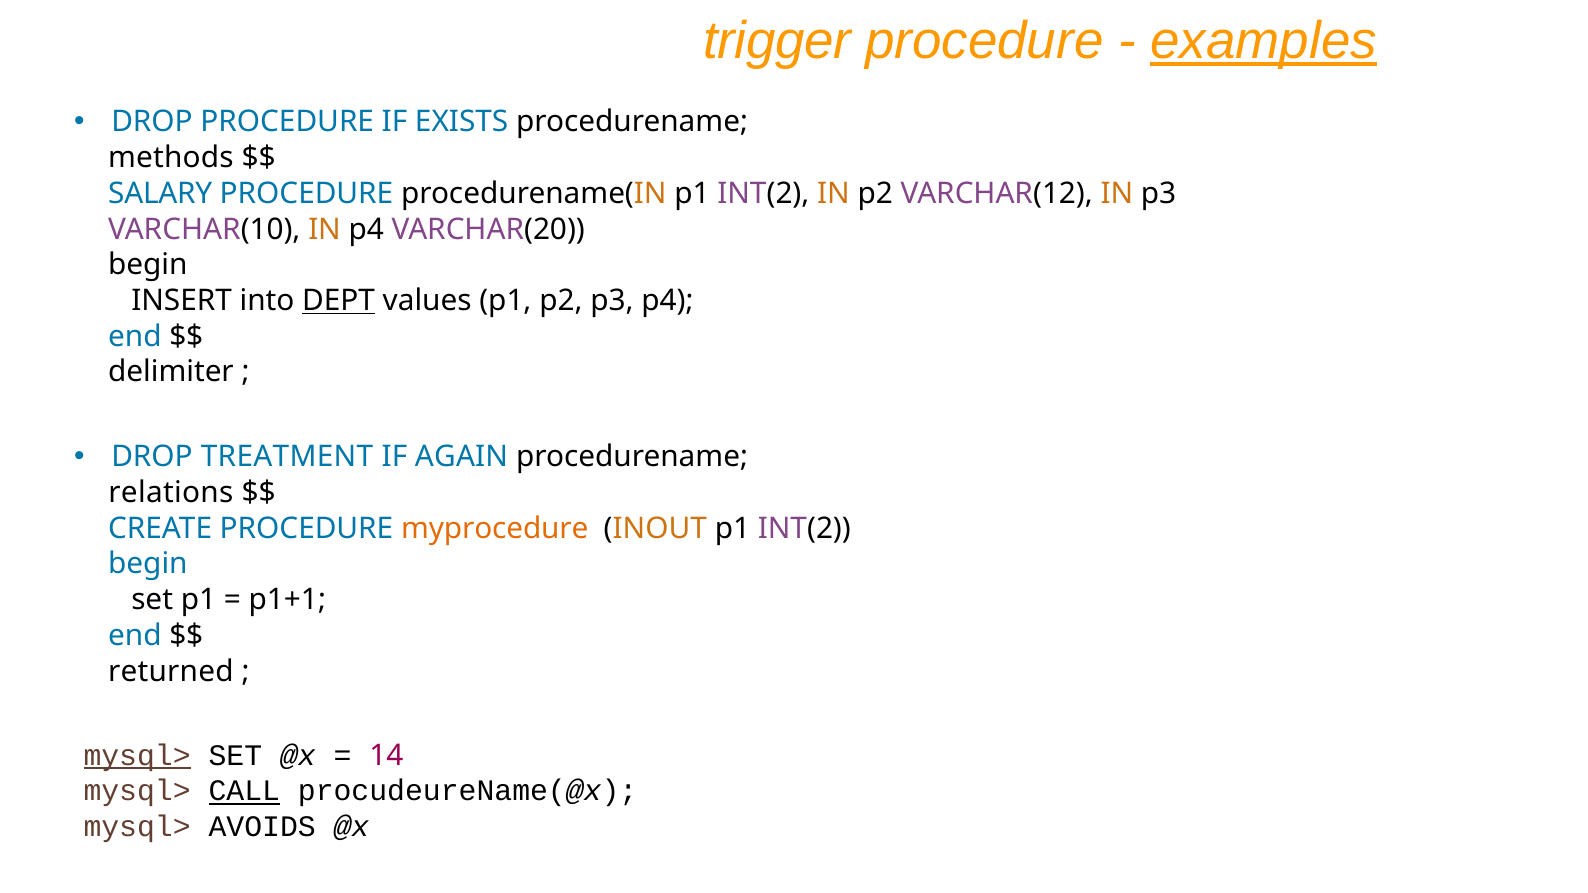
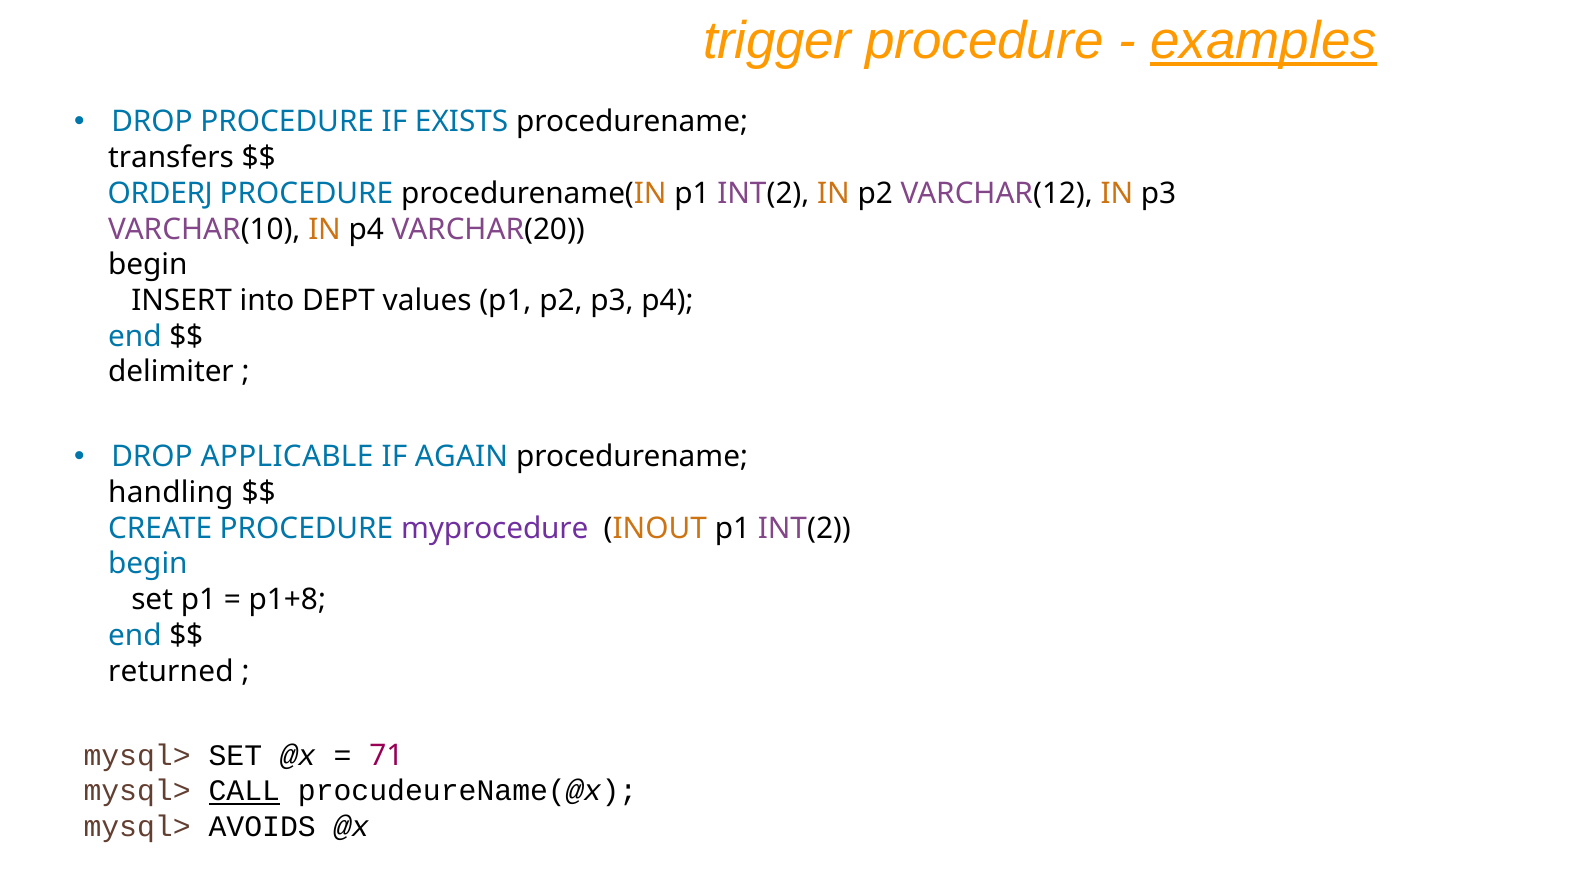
methods: methods -> transfers (171, 158)
SALARY: SALARY -> ORDERJ (160, 194)
DEPT underline: present -> none (339, 301)
TREATMENT: TREATMENT -> APPLICABLE (287, 457)
relations: relations -> handling (171, 493)
myprocedure colour: orange -> purple (495, 529)
p1+1: p1+1 -> p1+8 (287, 600)
mysql> underline: present -> none (137, 755)
14: 14 -> 71 (386, 755)
